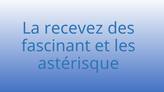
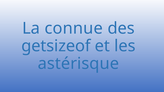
recevez: recevez -> connue (74, 28)
fascinant: fascinant -> getsizeof (56, 46)
